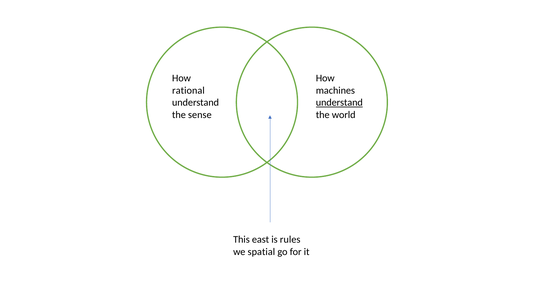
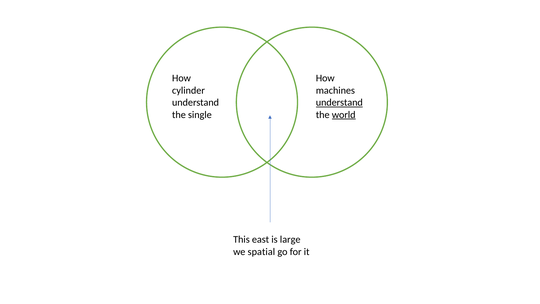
rational: rational -> cylinder (188, 90)
sense: sense -> single (200, 115)
world underline: none -> present (344, 115)
rules: rules -> large (290, 239)
